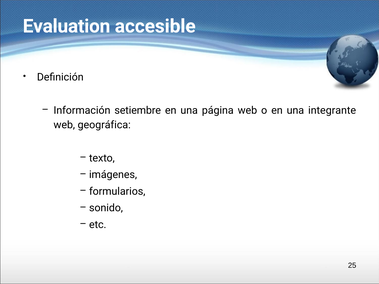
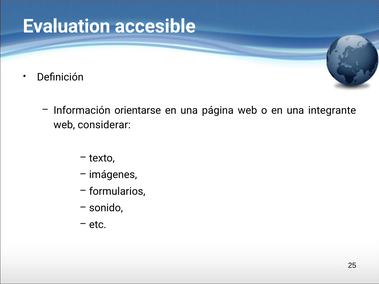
setiembre: setiembre -> orientarse (138, 110)
geográfica: geográfica -> considerar (104, 125)
